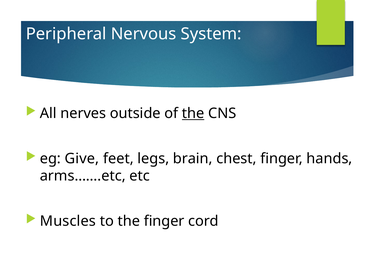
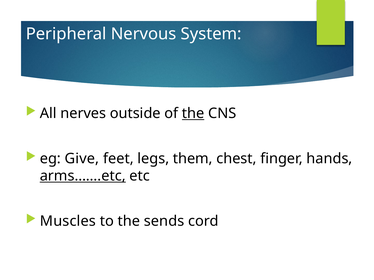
brain: brain -> them (193, 159)
arms…….etc underline: none -> present (83, 176)
the finger: finger -> sends (164, 221)
